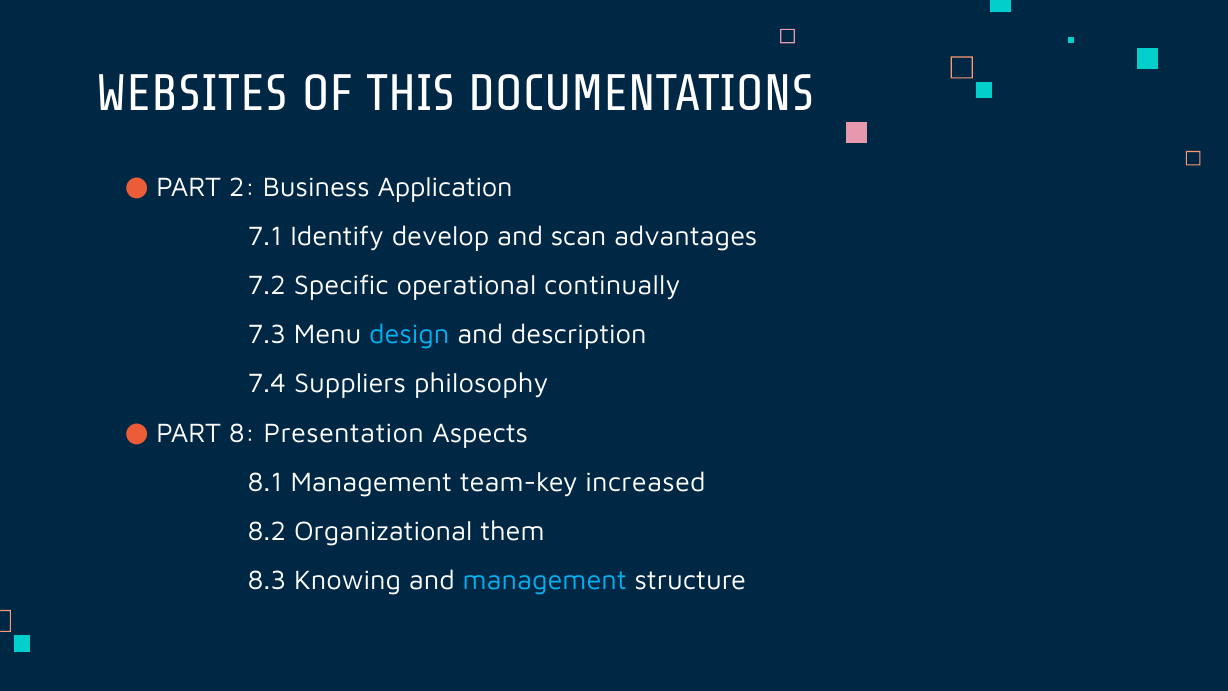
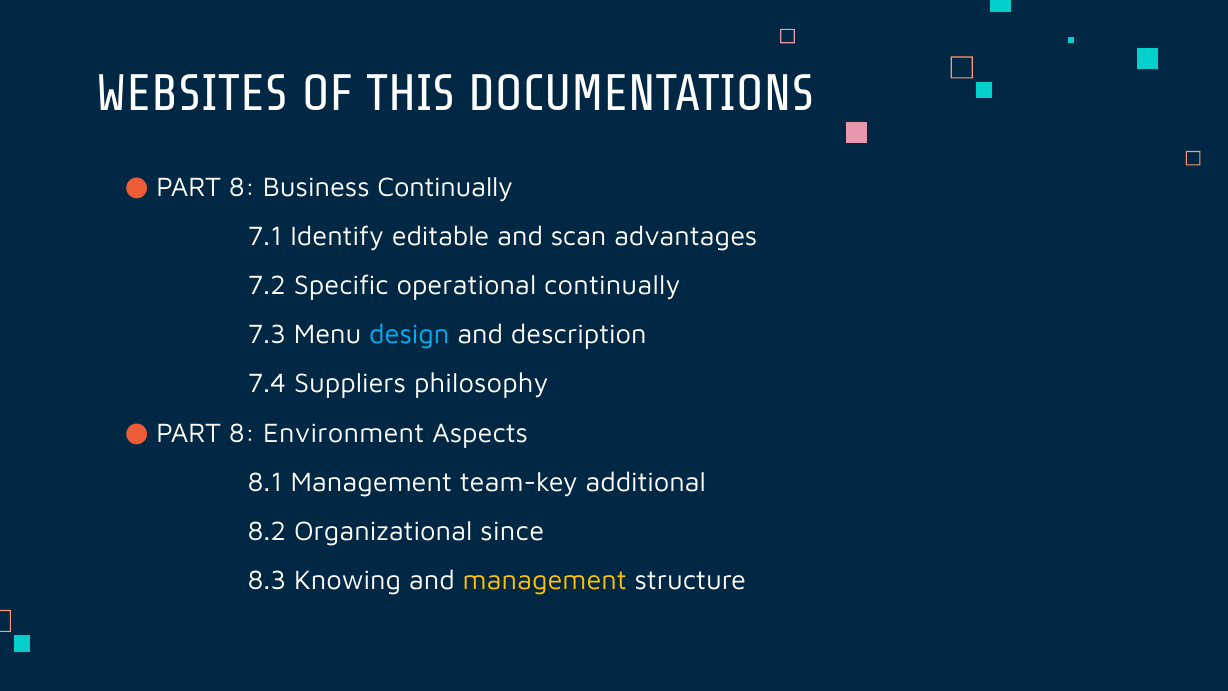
2: 2 -> 8 (242, 188)
Business Application: Application -> Continually (445, 188)
develop: develop -> editable (441, 237)
Presentation: Presentation -> Environment (344, 433)
increased: increased -> additional (646, 482)
them: them -> since (512, 531)
management colour: light blue -> yellow (545, 580)
